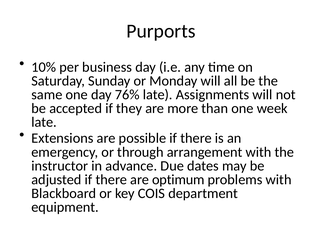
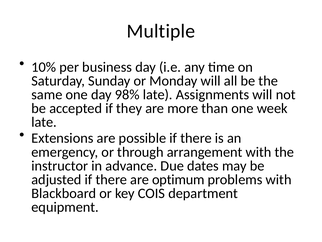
Purports: Purports -> Multiple (161, 31)
76%: 76% -> 98% (127, 94)
